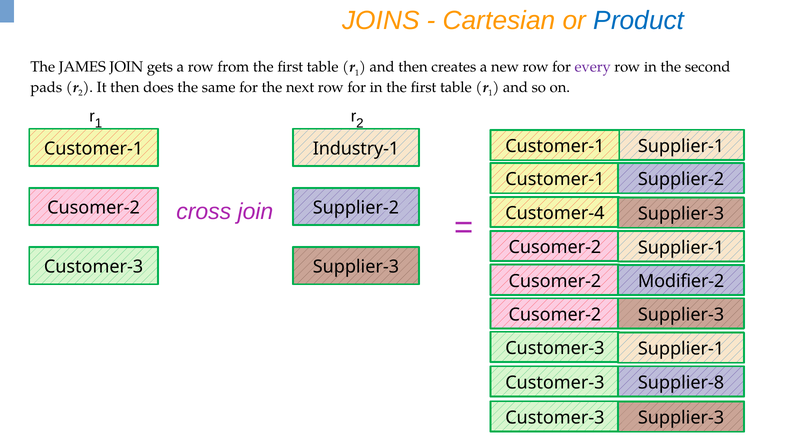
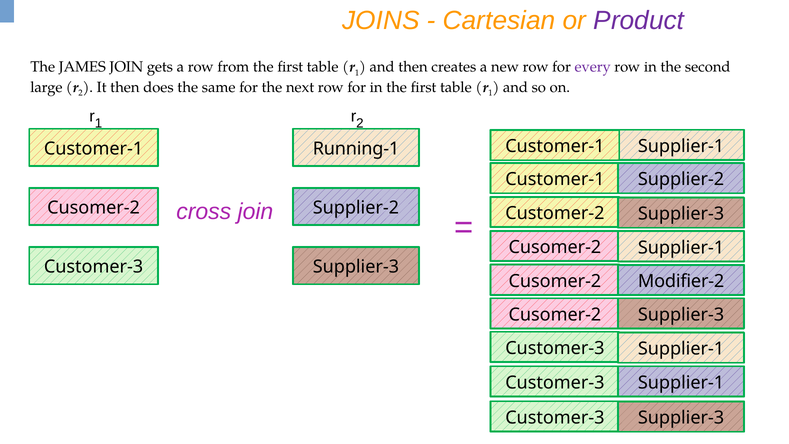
Product colour: blue -> purple (639, 21)
pads: pads -> large (46, 87)
Industry-1: Industry-1 -> Running-1 (356, 149)
Customer-4: Customer-4 -> Customer-2 (555, 213)
Supplier-8: Supplier-8 -> Supplier-1 (681, 383)
